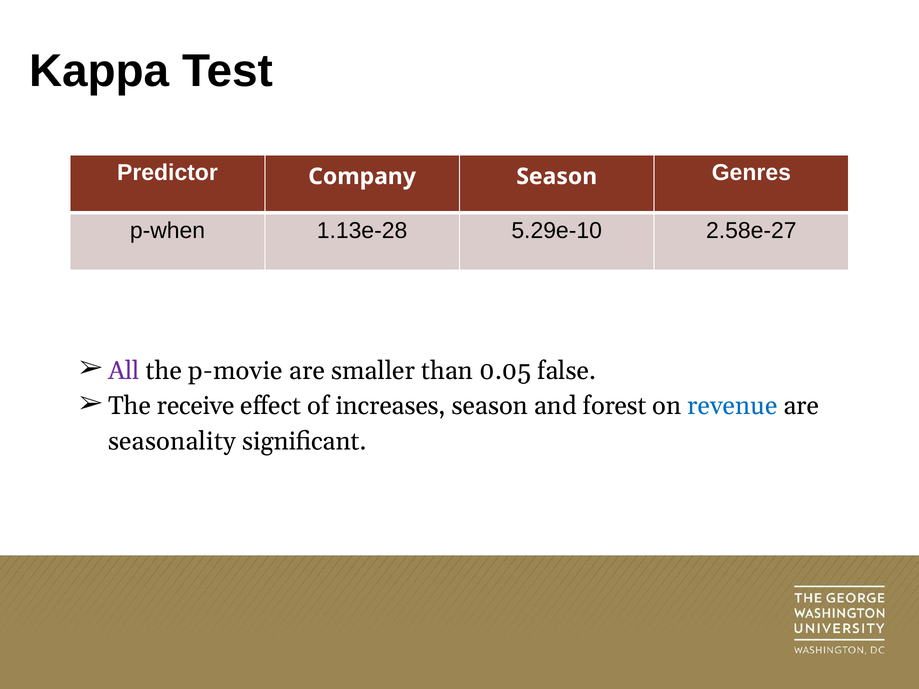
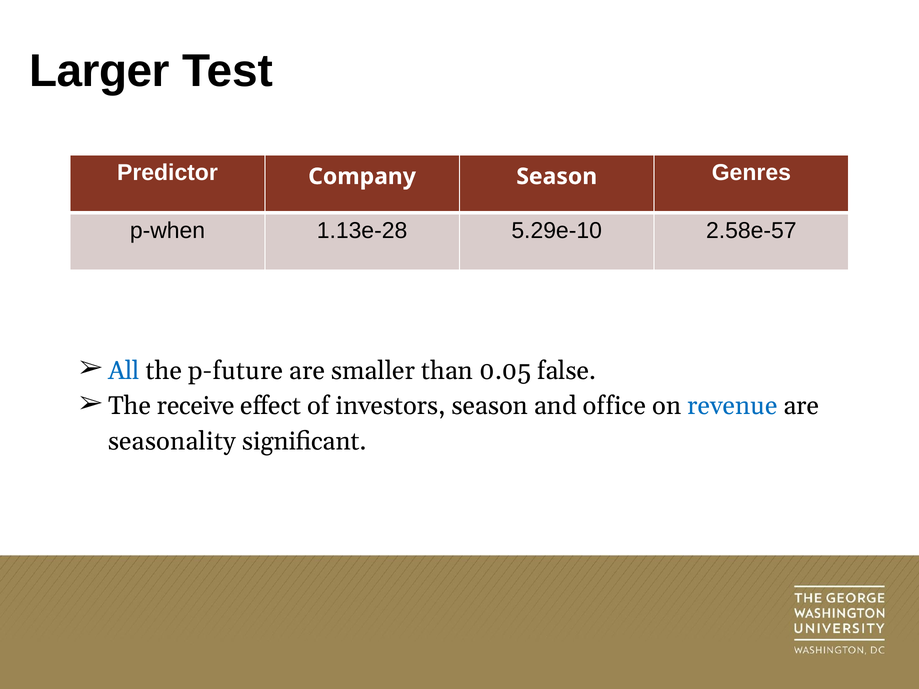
Kappa: Kappa -> Larger (99, 71)
2.58e-27: 2.58e-27 -> 2.58e-57 (751, 231)
All colour: purple -> blue (124, 371)
p-movie: p-movie -> p-future (236, 371)
increases: increases -> investors (390, 406)
forest: forest -> office (614, 406)
